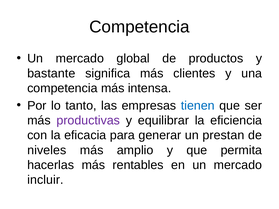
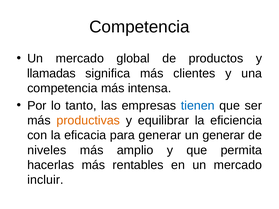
bastante: bastante -> llamadas (51, 73)
productivas colour: purple -> orange (88, 121)
un prestan: prestan -> generar (224, 135)
